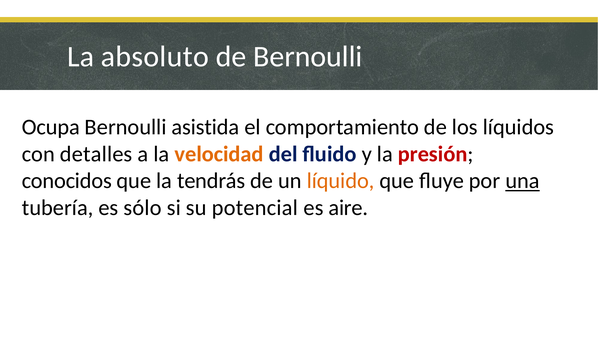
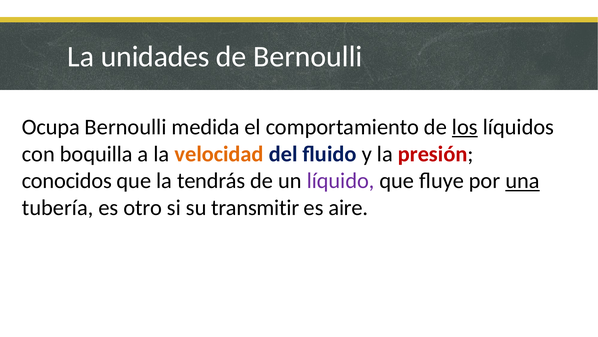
absoluto: absoluto -> unidades (155, 57)
asistida: asistida -> medida (206, 127)
los underline: none -> present (465, 127)
detalles: detalles -> boquilla (96, 154)
líquido colour: orange -> purple (341, 181)
sólo: sólo -> otro (143, 207)
potencial: potencial -> transmitir (255, 207)
